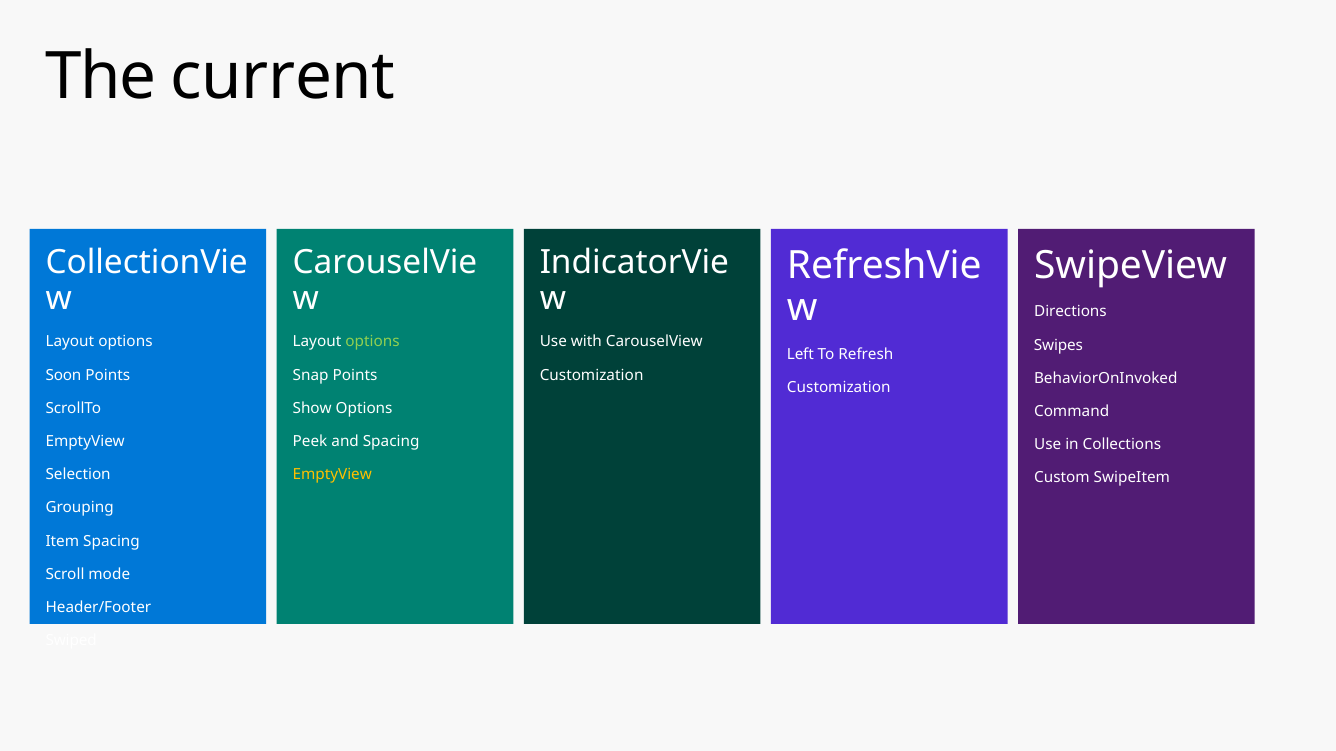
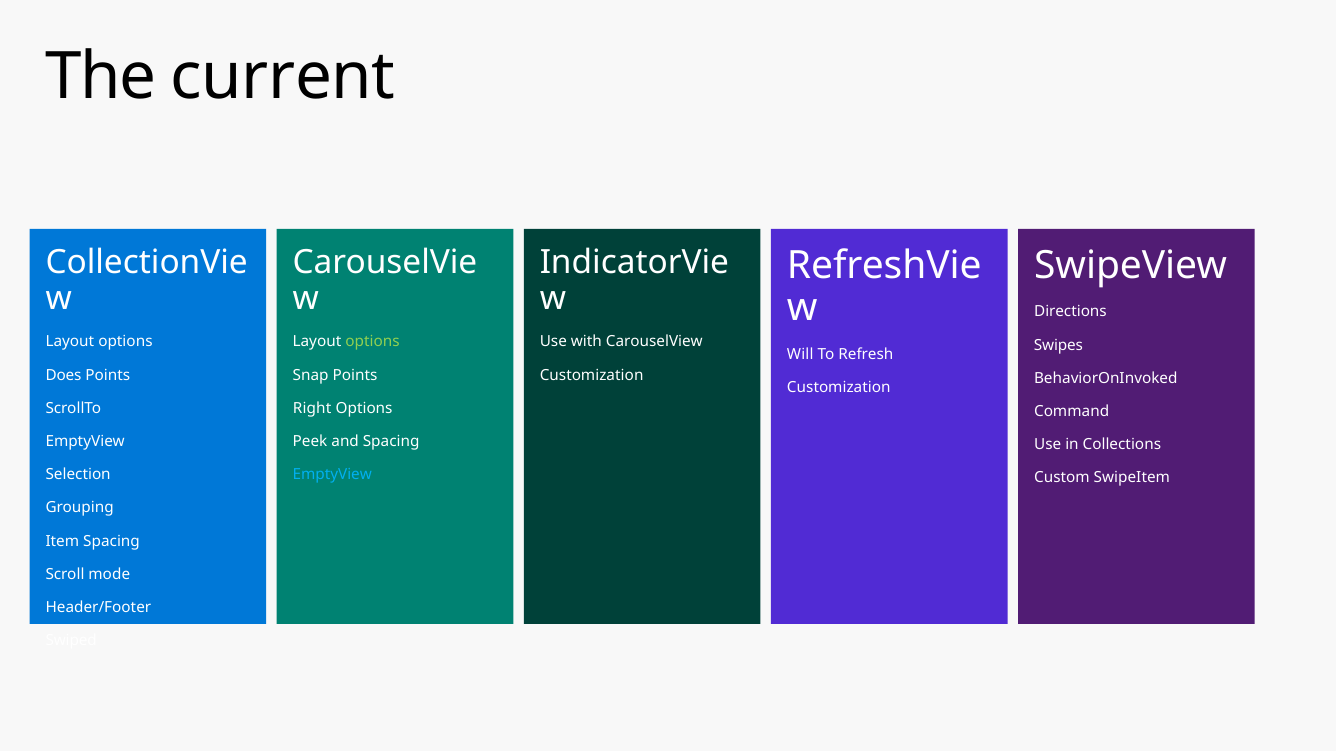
Left: Left -> Will (800, 354)
Soon: Soon -> Does (63, 375)
Show: Show -> Right (312, 409)
EmptyView colour: yellow -> light blue (332, 475)
